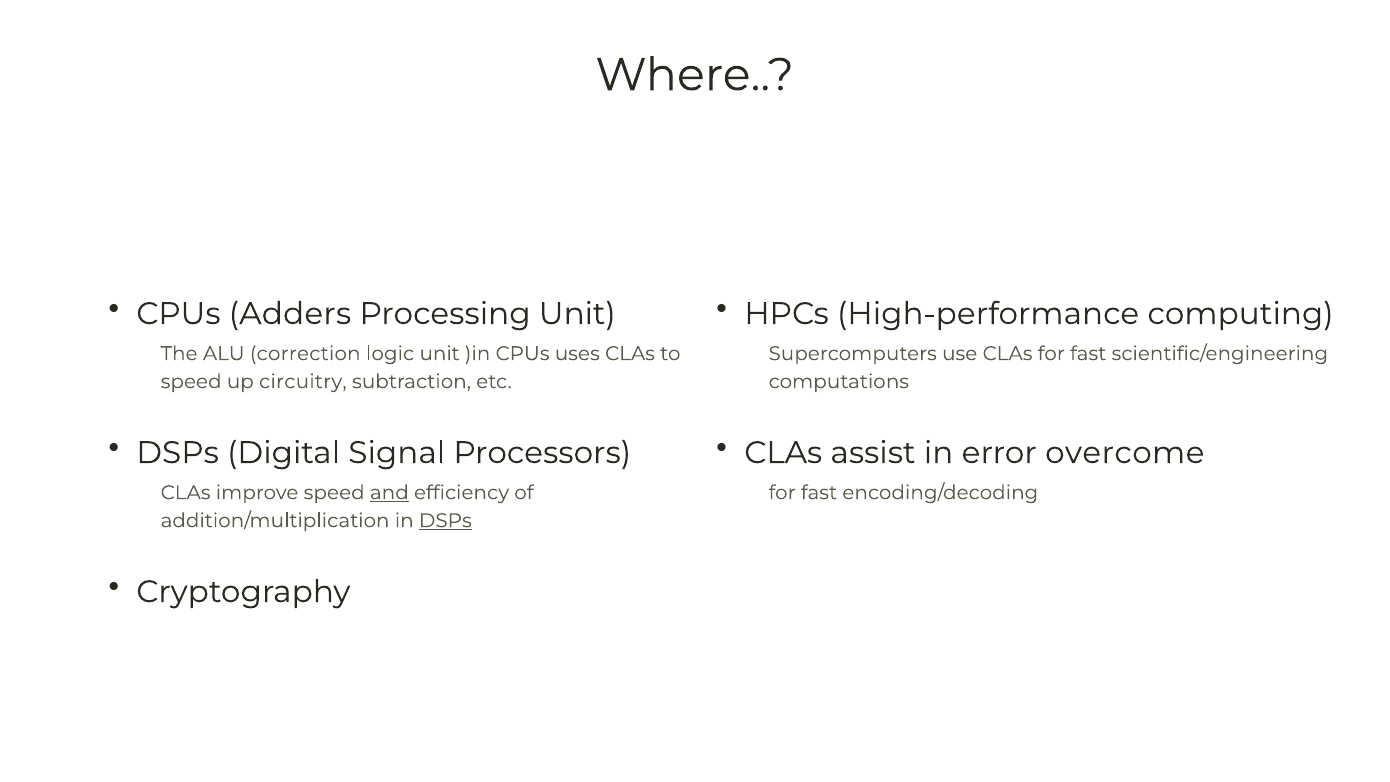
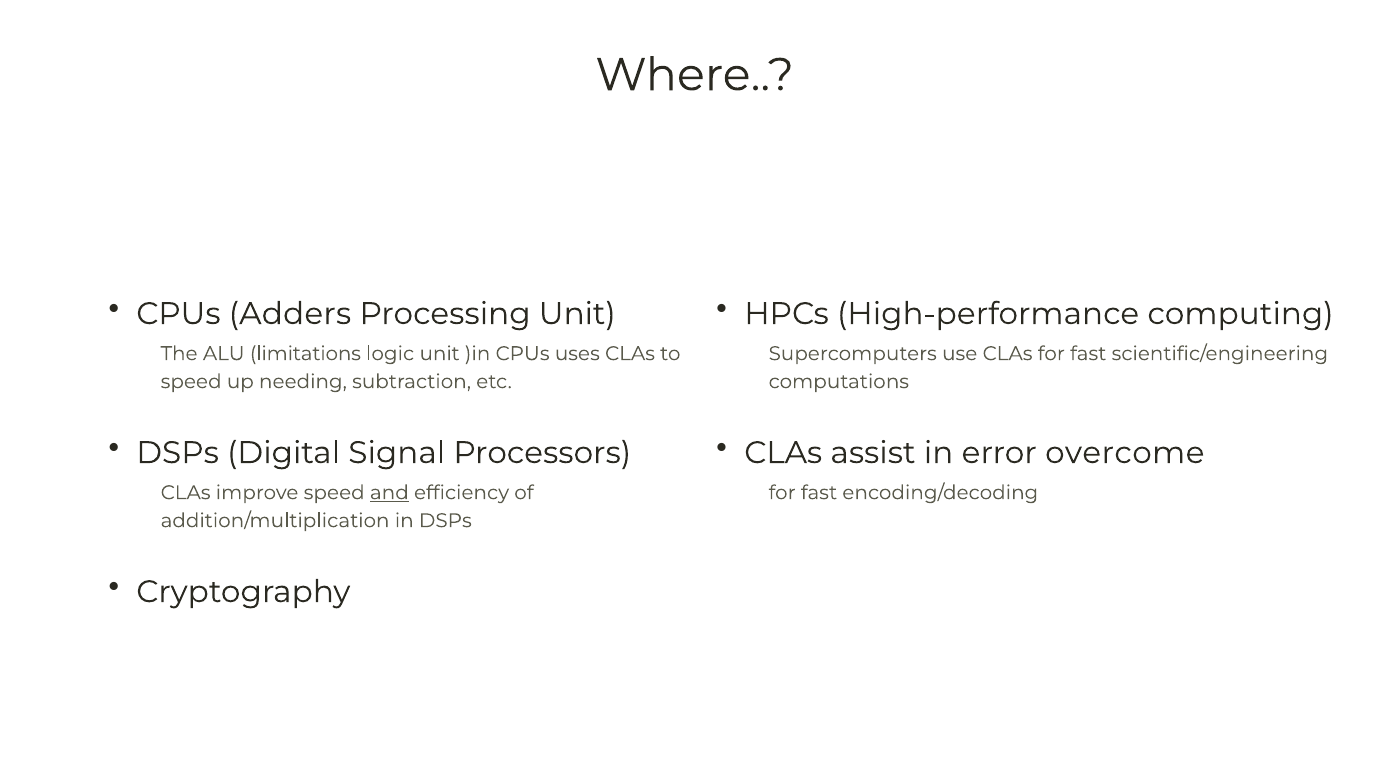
correction: correction -> limitations (305, 354)
circuitry: circuitry -> needing (303, 382)
DSPs underline: present -> none (445, 521)
